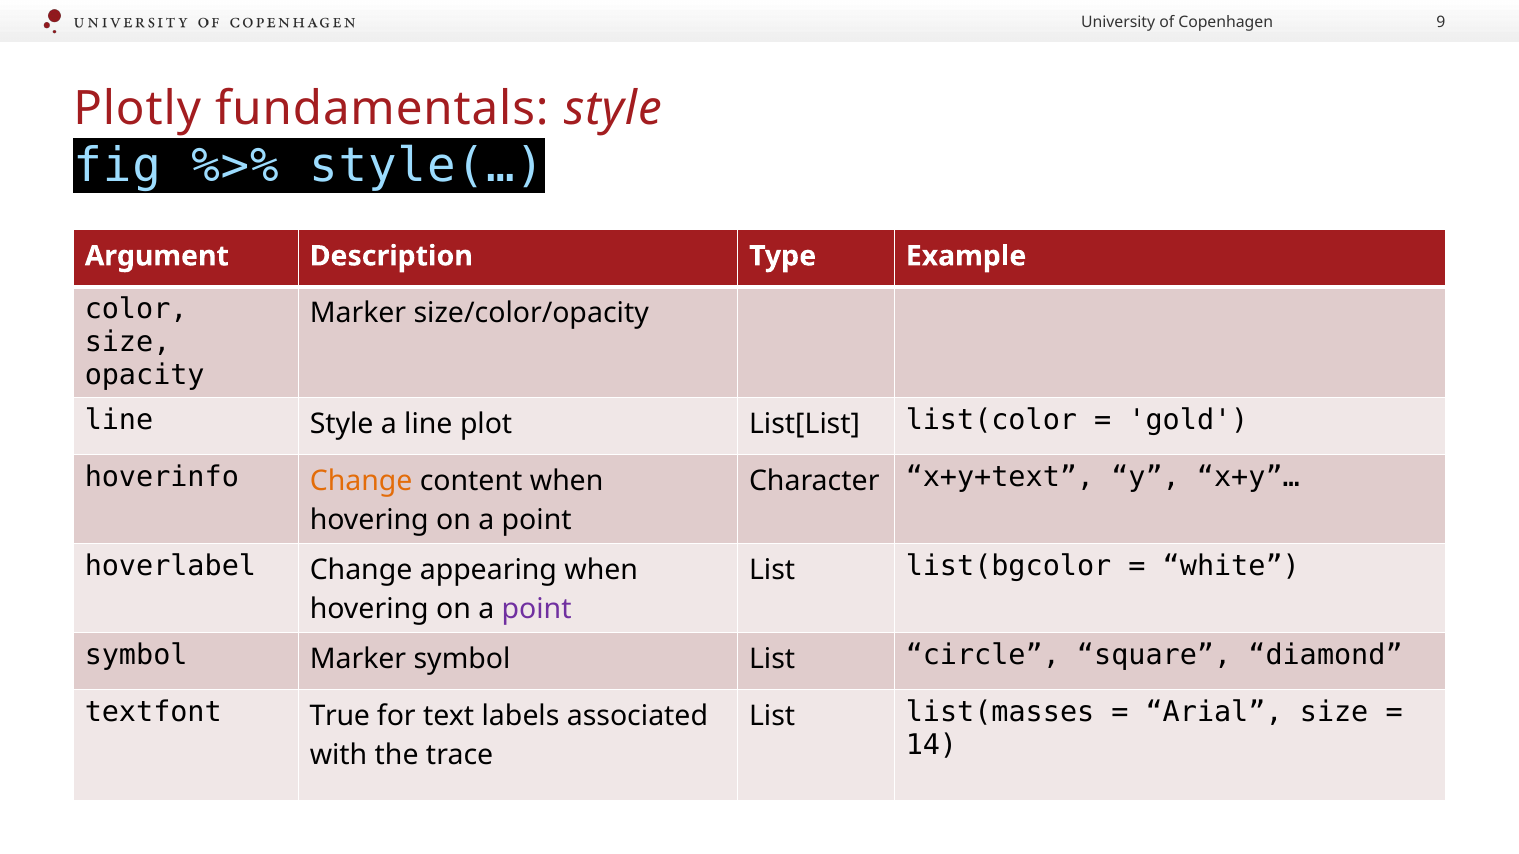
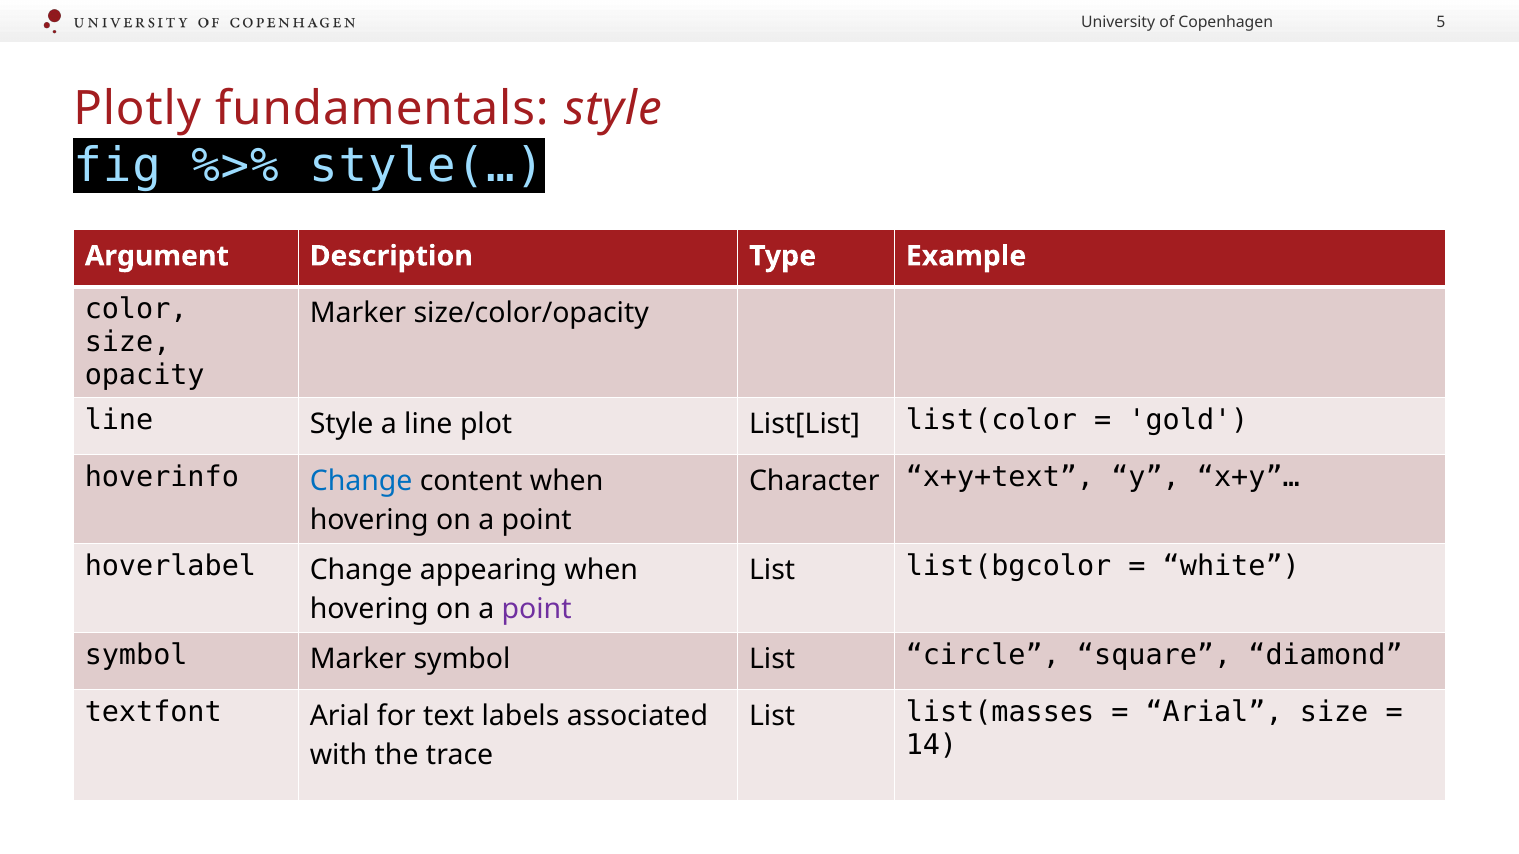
9: 9 -> 5 (1441, 22)
Change colour: orange -> blue (361, 482)
textfont True: True -> Arial (340, 717)
